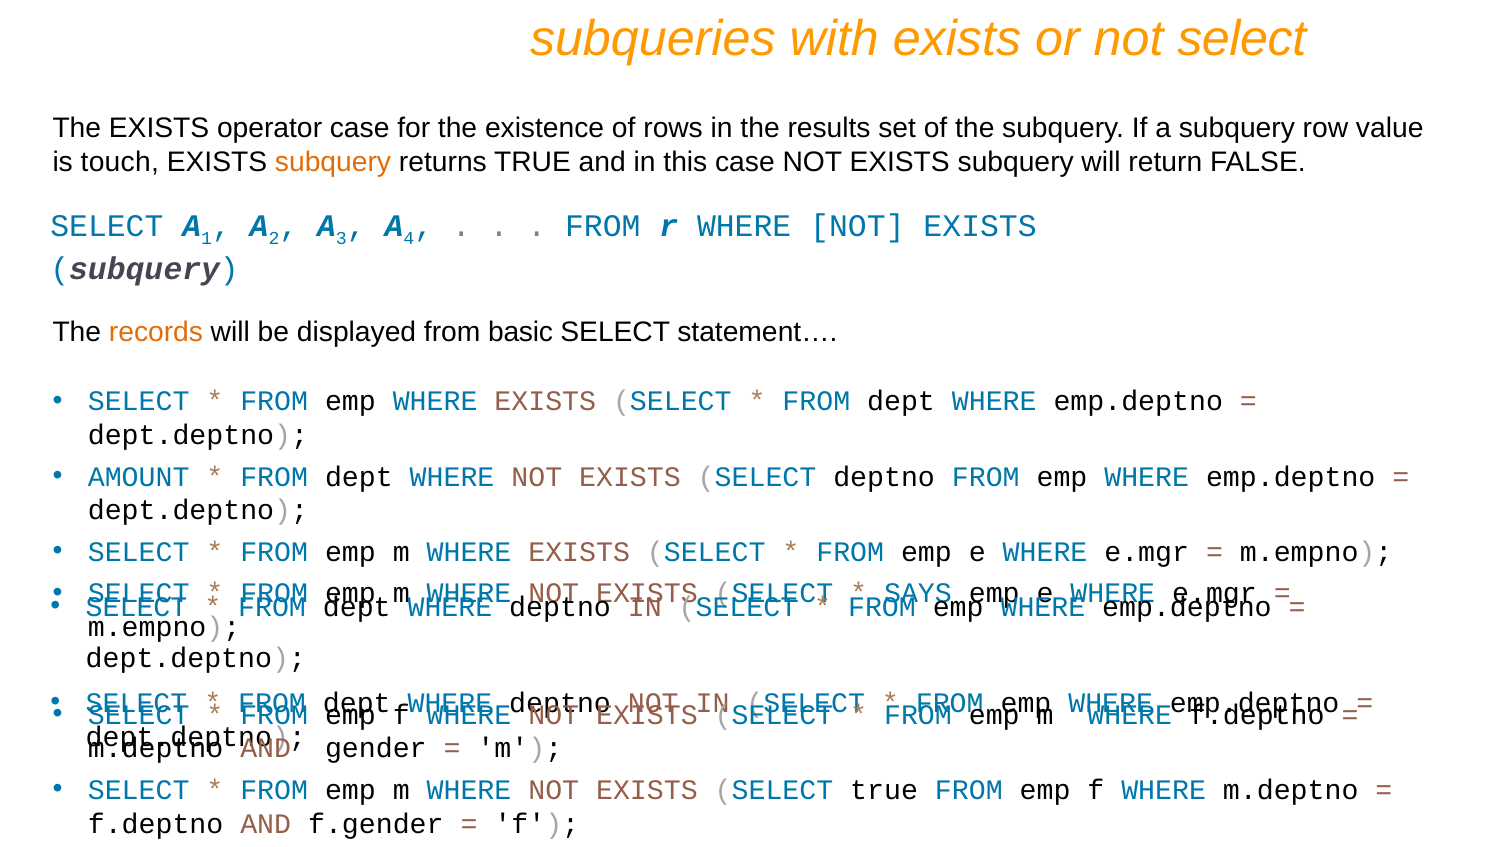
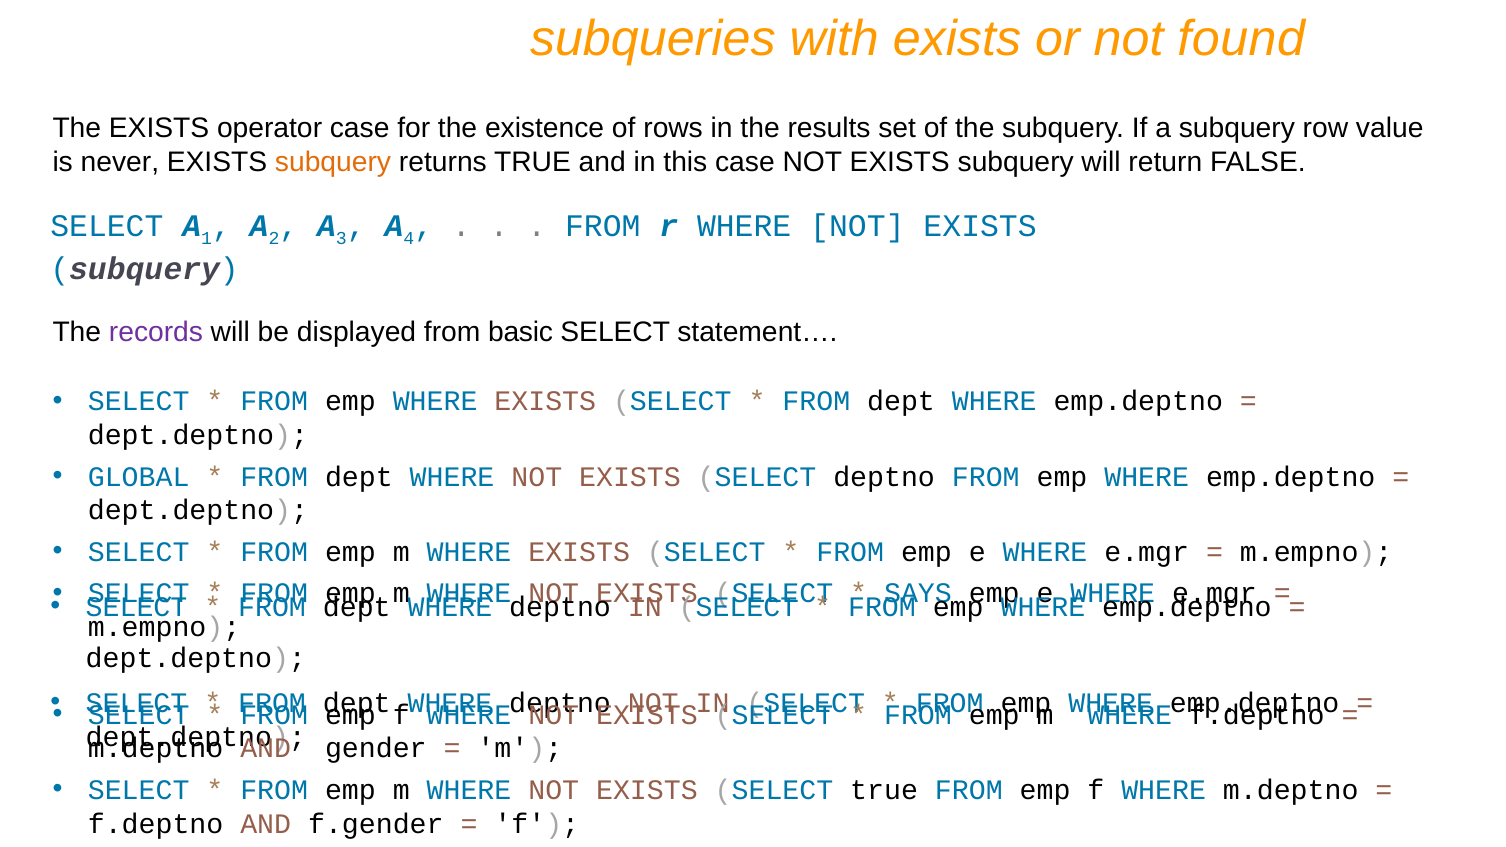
not select: select -> found (1241, 39)
touch: touch -> never (120, 162)
records colour: orange -> purple (156, 332)
AMOUNT: AMOUNT -> GLOBAL (139, 477)
